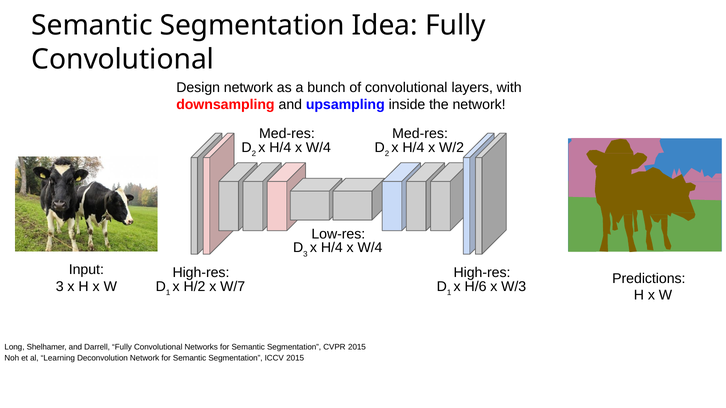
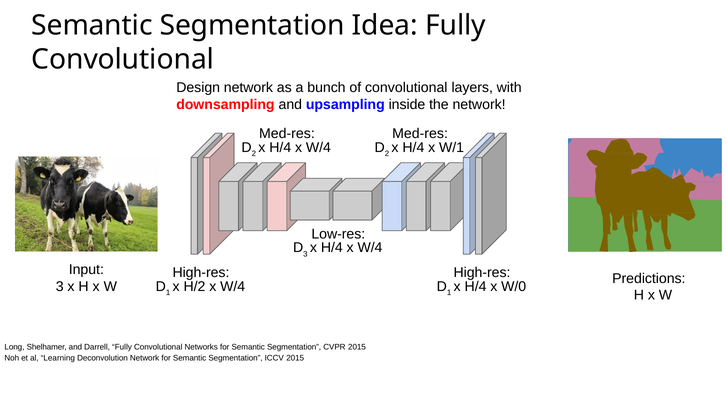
W/2: W/2 -> W/1 (452, 148)
H/2 x W/7: W/7 -> W/4 (233, 287)
H/6: H/6 -> H/4 (476, 287)
W/3: W/3 -> W/0 (514, 287)
